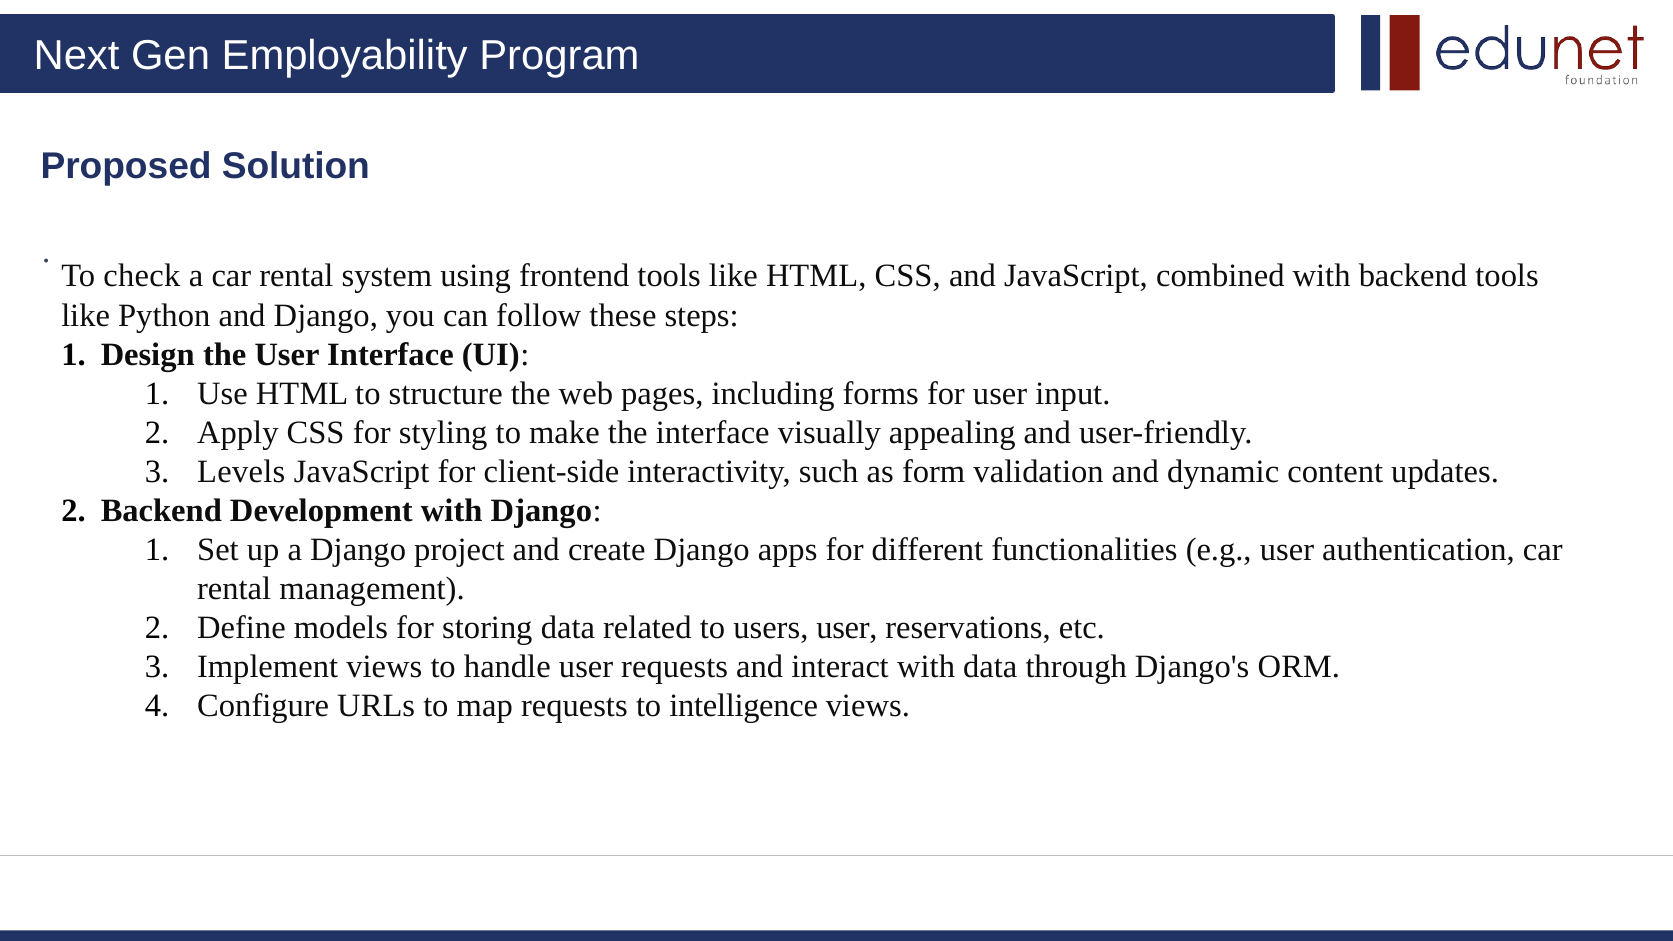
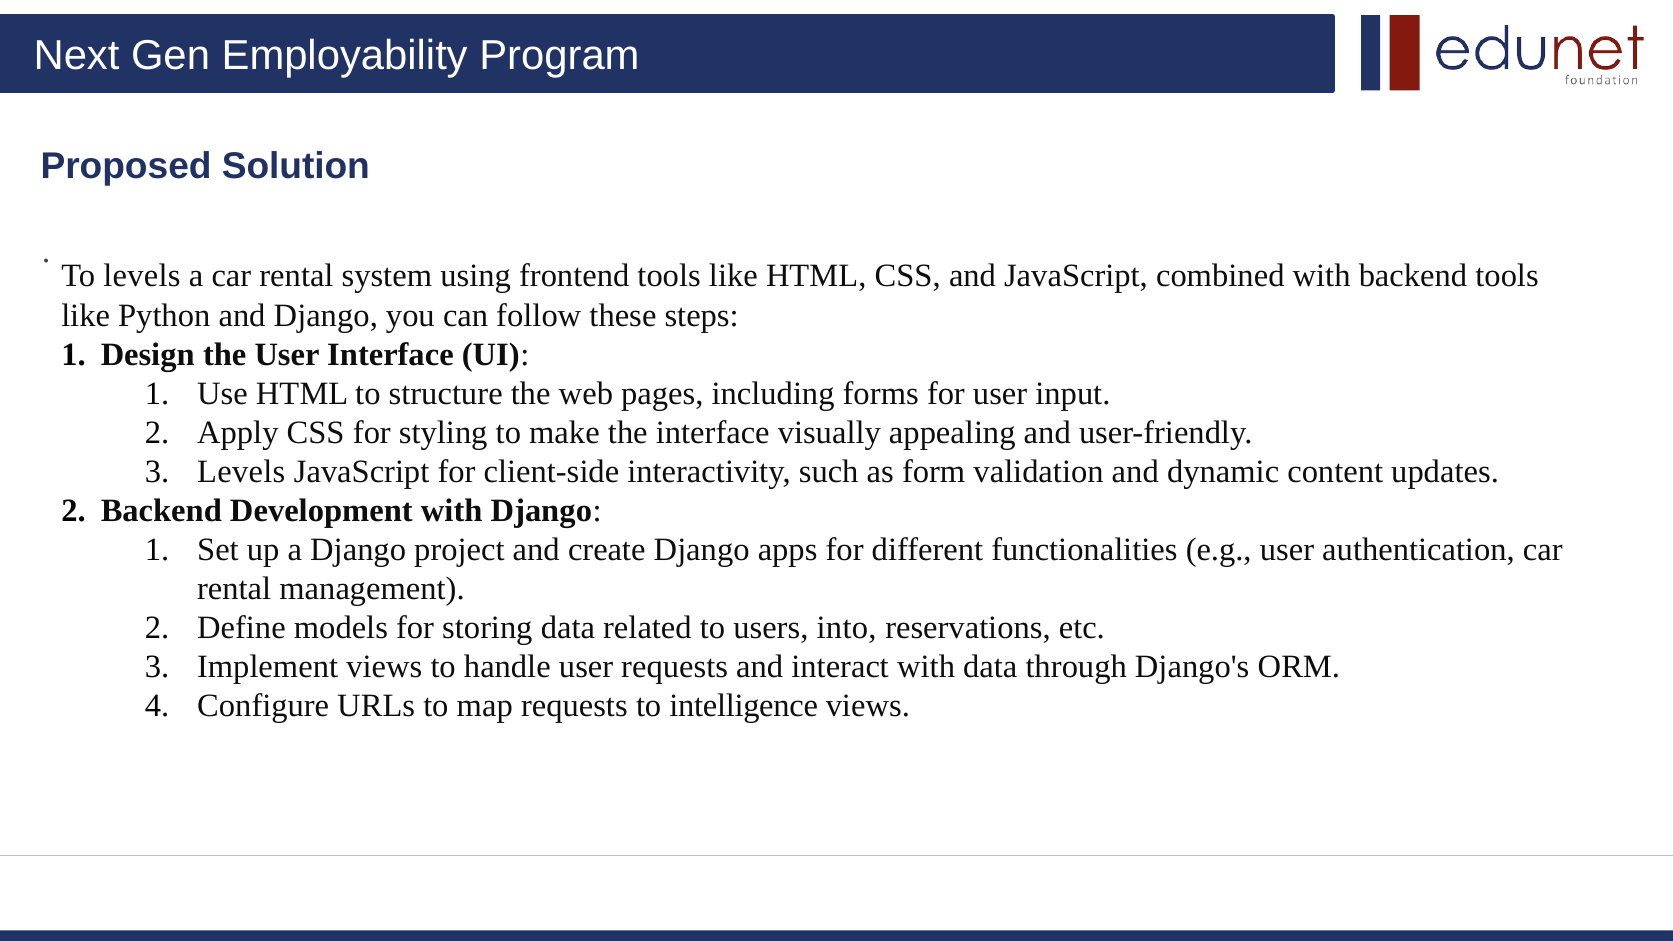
To check: check -> levels (142, 276)
users user: user -> into (847, 628)
